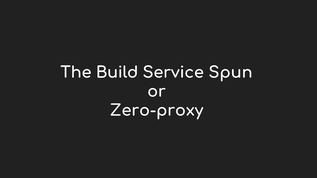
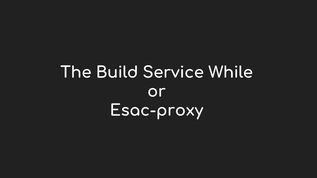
Spun: Spun -> While (231, 73)
Zero-proxy: Zero-proxy -> Esac-proxy (156, 111)
